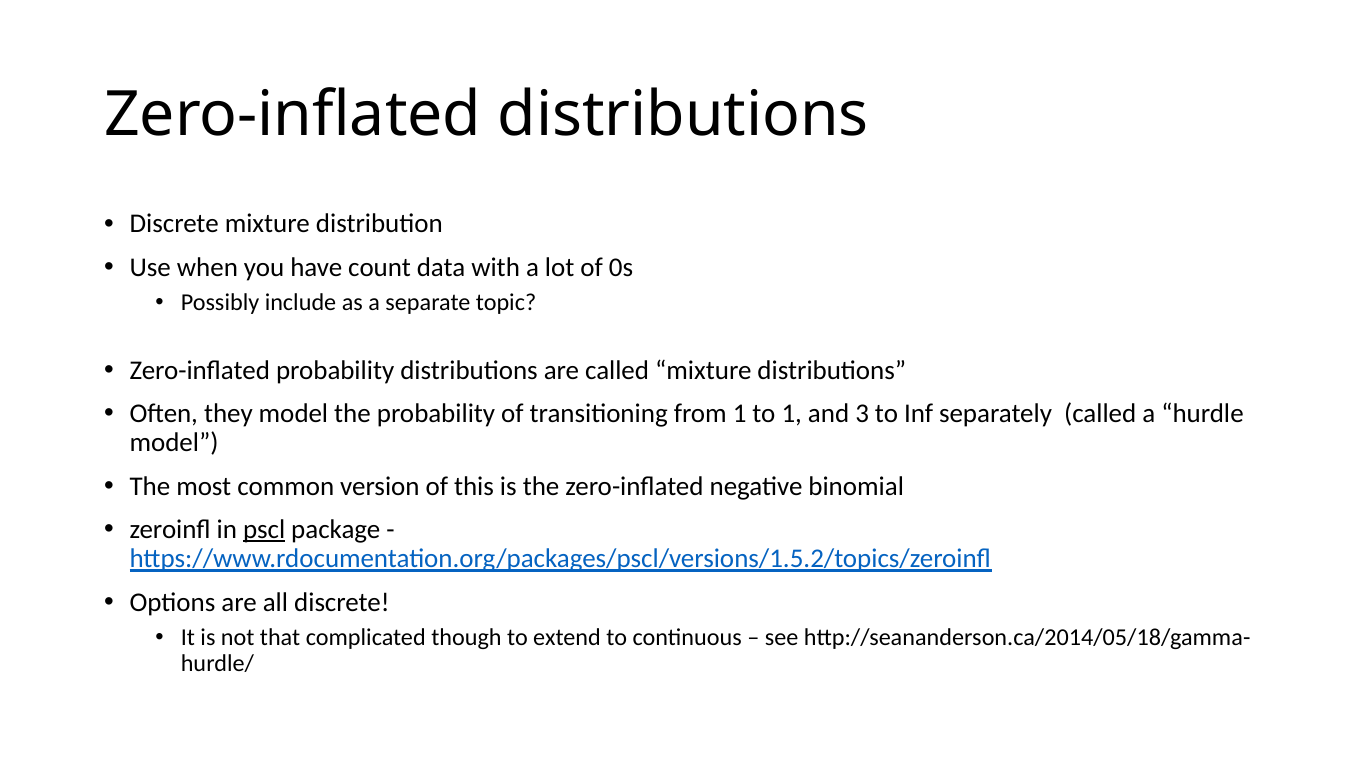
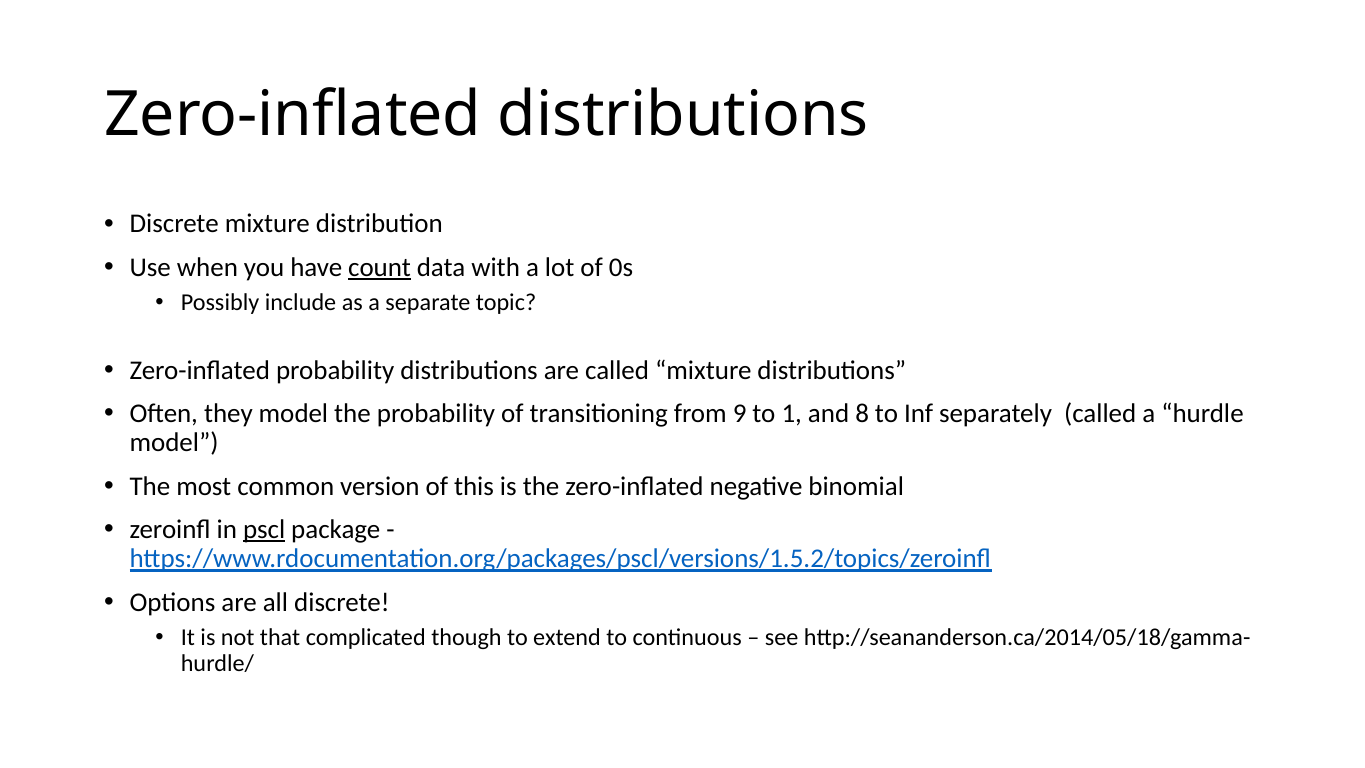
count underline: none -> present (380, 267)
from 1: 1 -> 9 (740, 413)
3: 3 -> 8 (862, 413)
